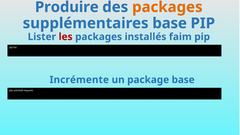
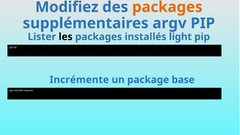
Produire: Produire -> Modifiez (67, 7)
supplémentaires base: base -> argv (169, 23)
les colour: red -> black (66, 37)
faim: faim -> light (180, 37)
